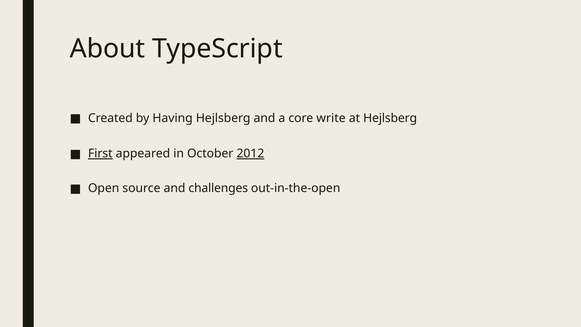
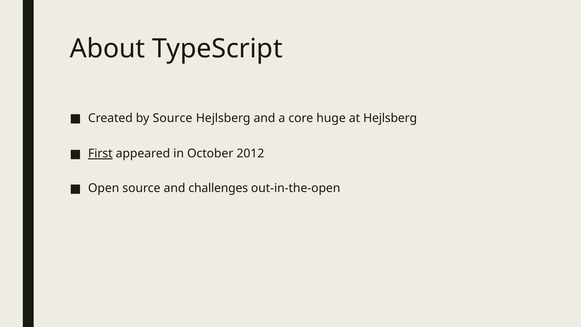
by Having: Having -> Source (173, 118)
write: write -> huge (331, 118)
2012 underline: present -> none (250, 154)
